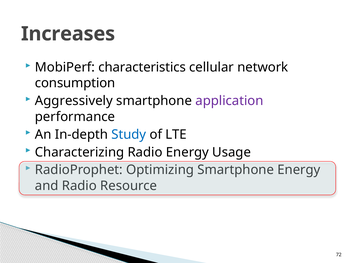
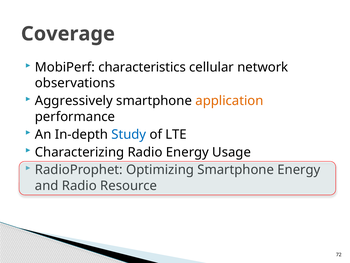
Increases: Increases -> Coverage (68, 34)
consumption: consumption -> observations (75, 83)
application colour: purple -> orange (229, 101)
